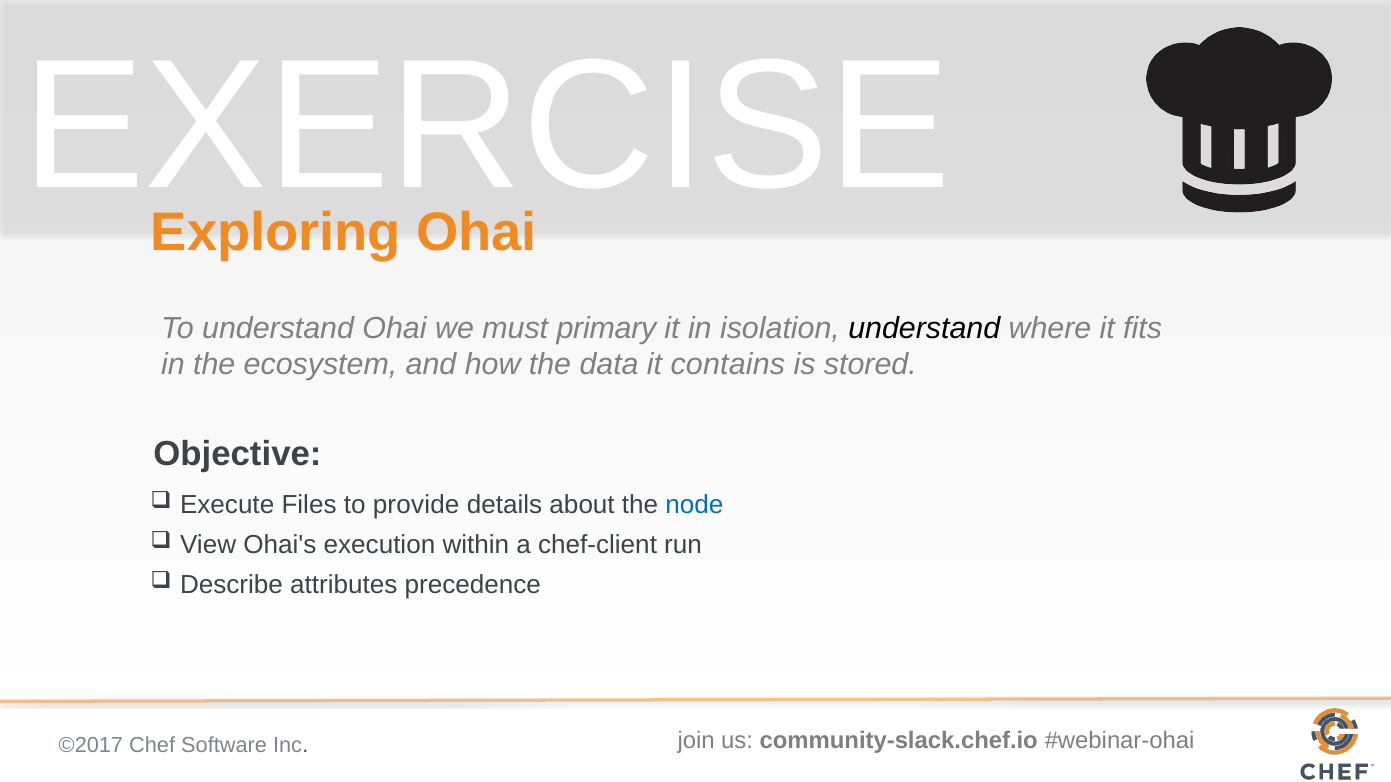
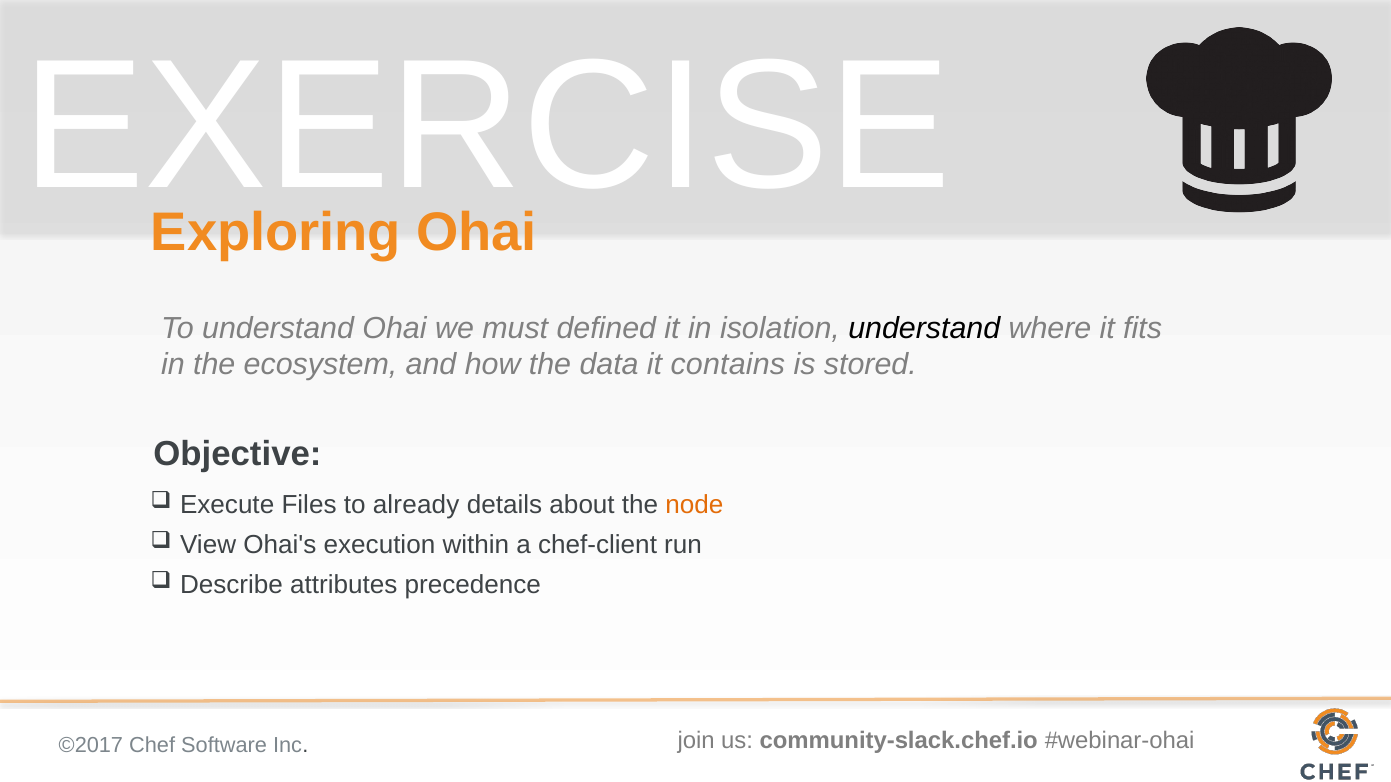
primary: primary -> defined (606, 328)
provide: provide -> already (416, 505)
node colour: blue -> orange (694, 505)
